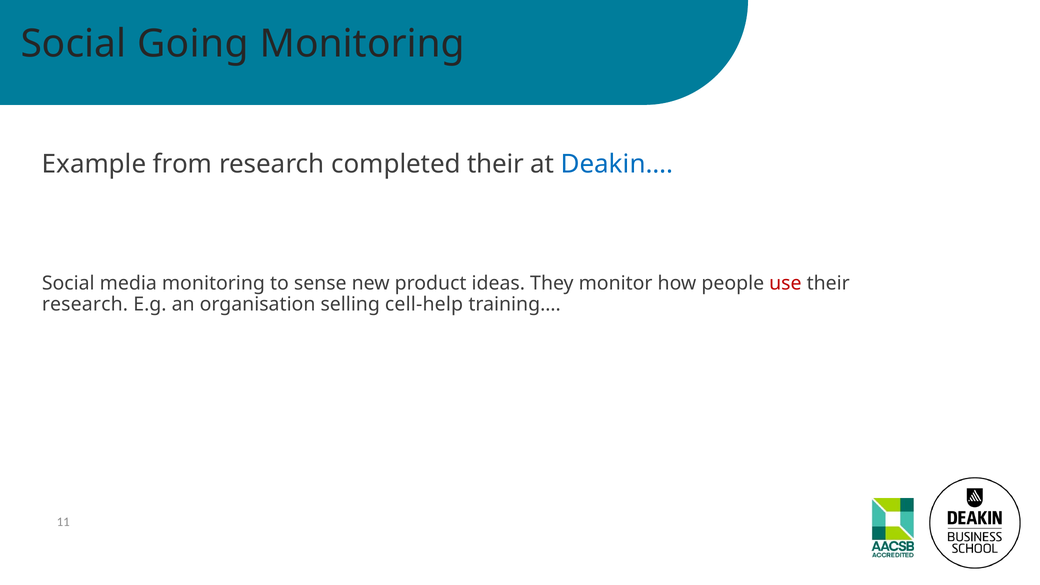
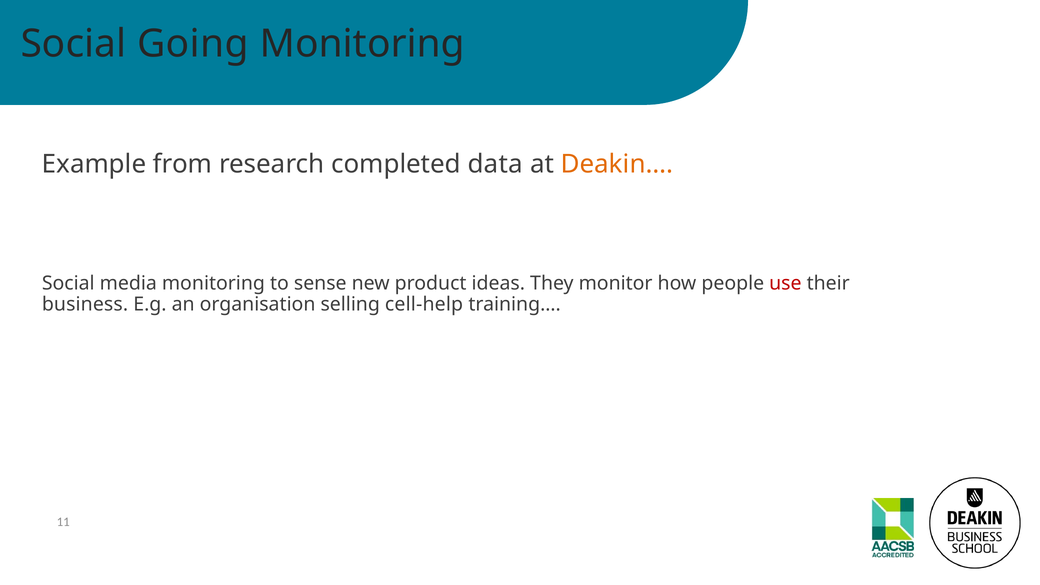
completed their: their -> data (495, 164)
Deakin… colour: blue -> orange (617, 164)
research: research -> business (85, 304)
